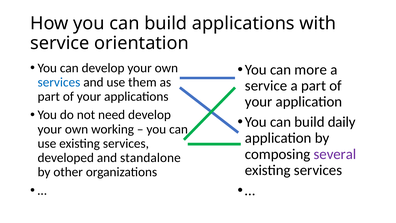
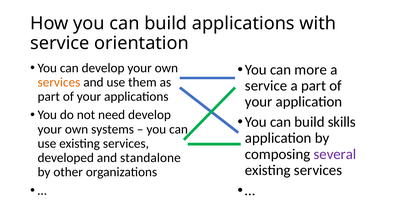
services colour: blue -> orange (59, 82)
daily: daily -> skills (342, 122)
working: working -> systems (113, 129)
